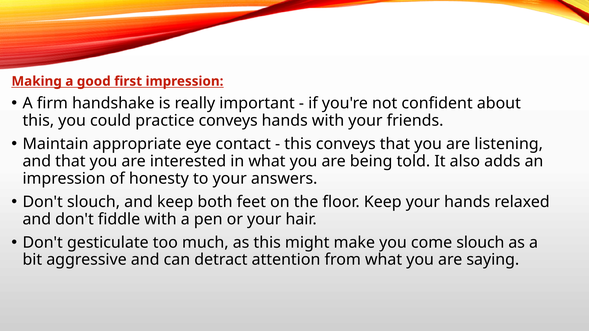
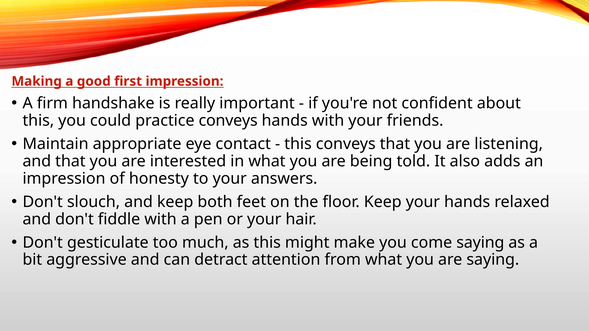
come slouch: slouch -> saying (480, 243)
